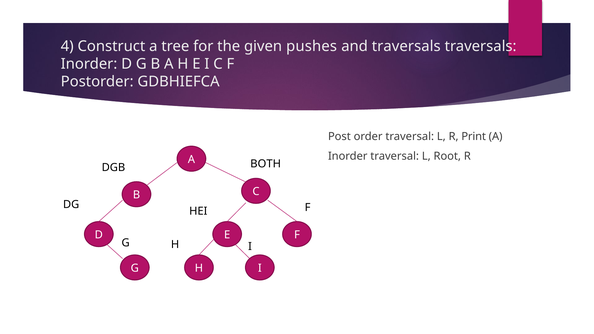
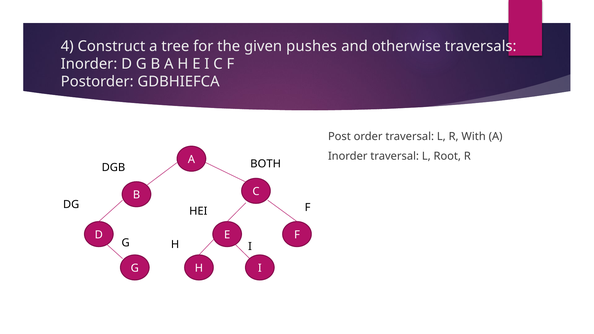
and traversals: traversals -> otherwise (406, 46)
Print: Print -> With (474, 137)
